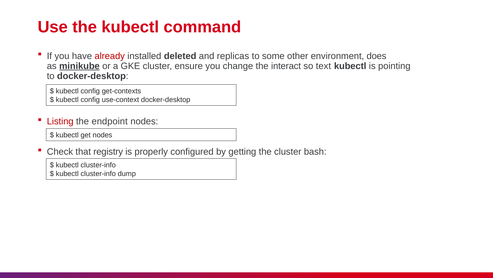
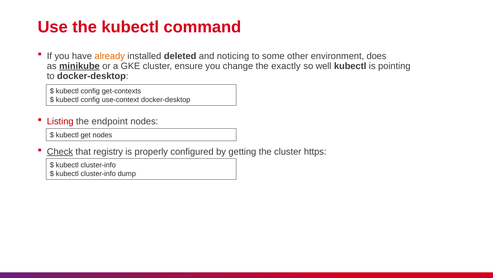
already colour: red -> orange (110, 56)
replicas: replicas -> noticing (233, 56)
interact: interact -> exactly (286, 66)
text: text -> well (324, 66)
Check underline: none -> present (60, 151)
bash: bash -> https (315, 151)
